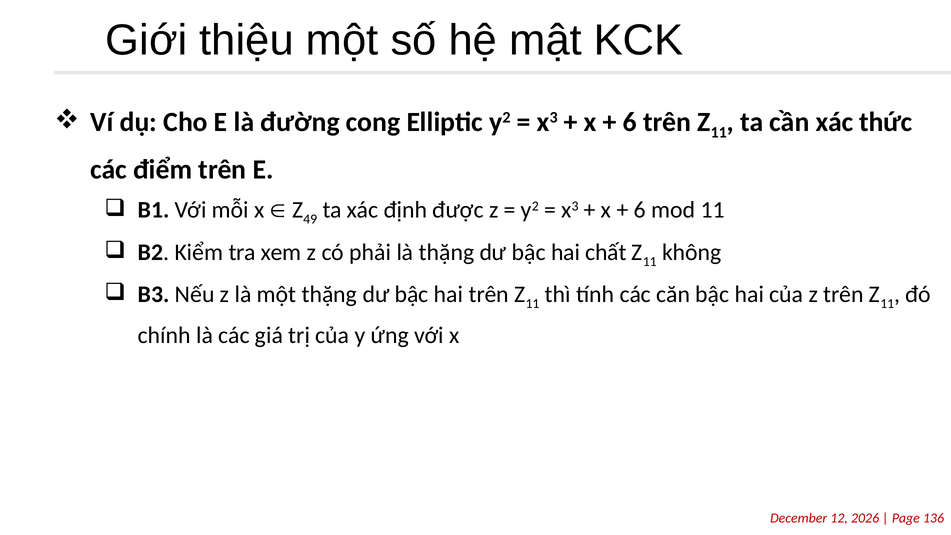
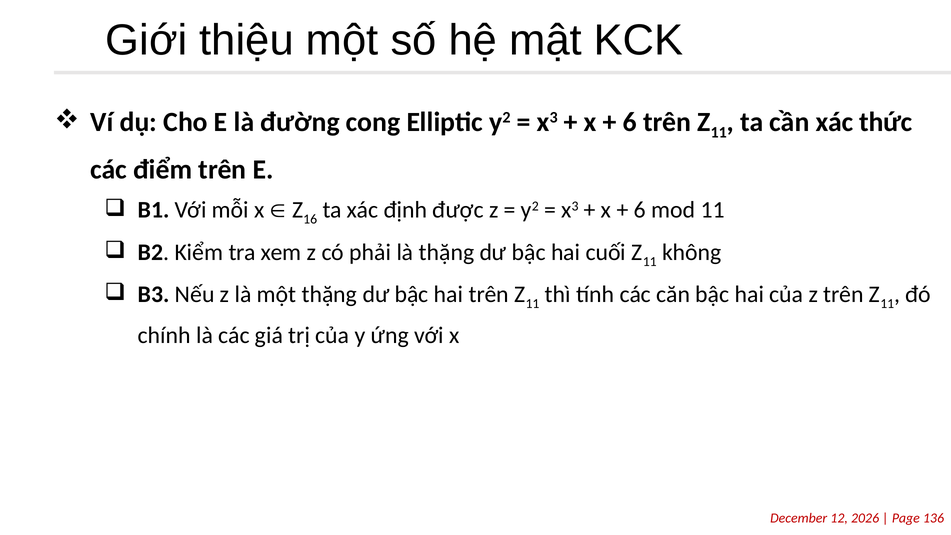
49: 49 -> 16 (310, 219)
chất: chất -> cuối (606, 252)
